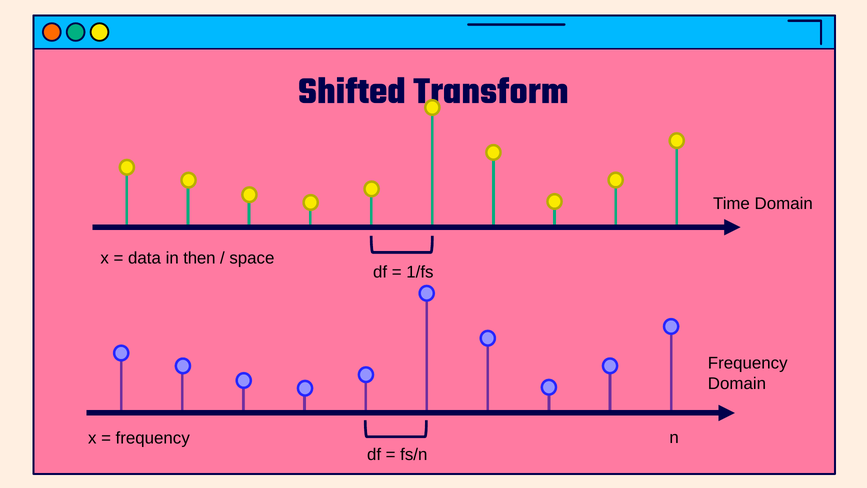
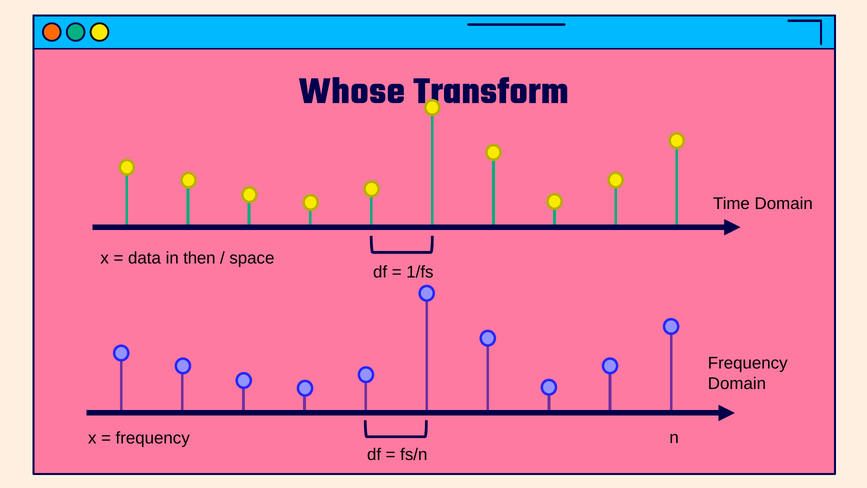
Shifted: Shifted -> Whose (352, 90)
